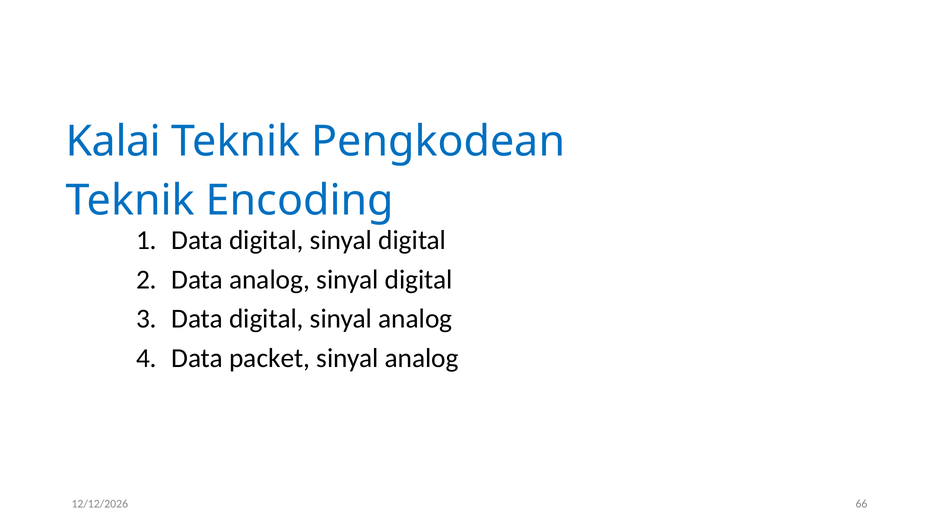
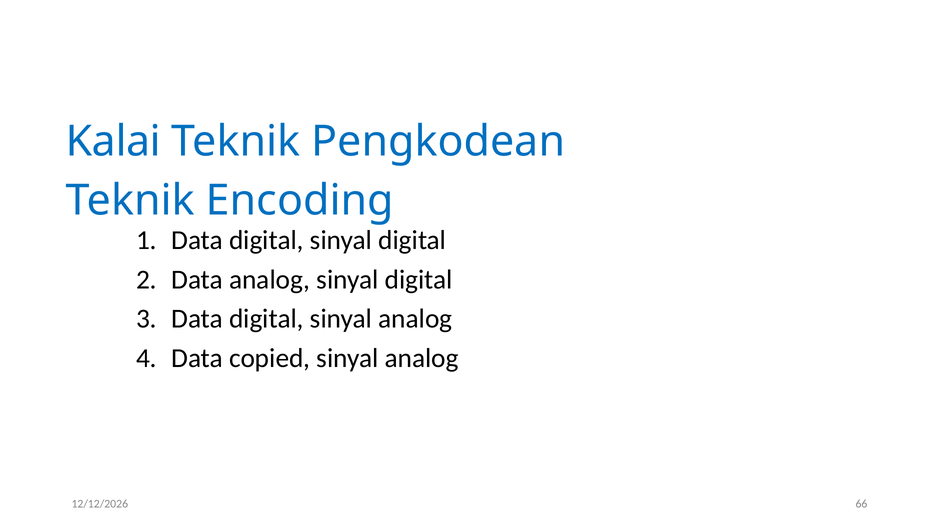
packet: packet -> copied (270, 358)
